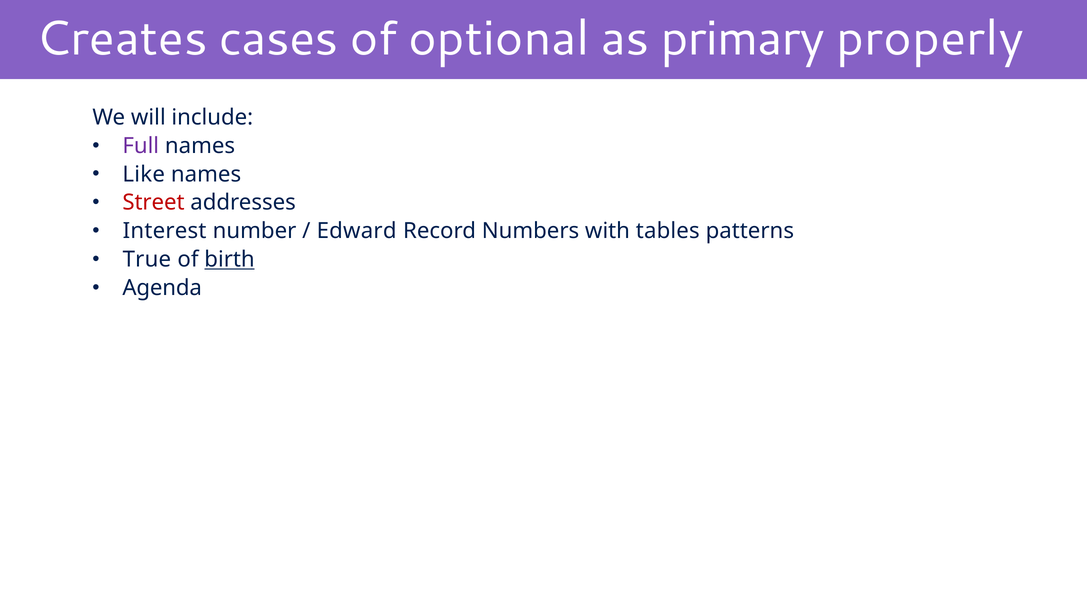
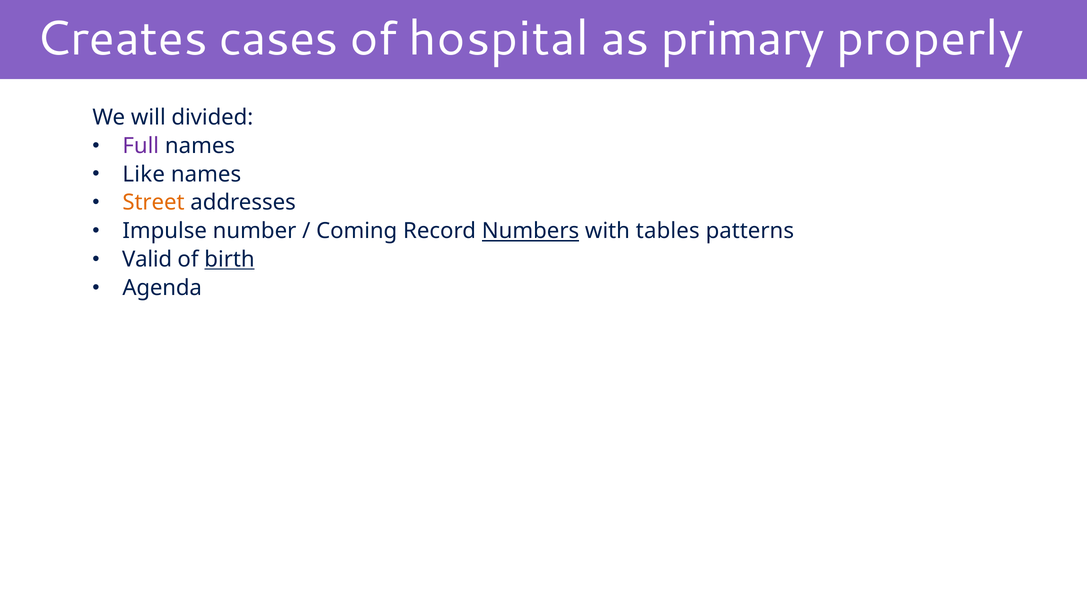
optional: optional -> hospital (499, 39)
include: include -> divided (212, 118)
Street colour: red -> orange (153, 203)
Interest: Interest -> Impulse (165, 231)
Edward: Edward -> Coming (357, 231)
Numbers underline: none -> present (530, 231)
True: True -> Valid (147, 260)
